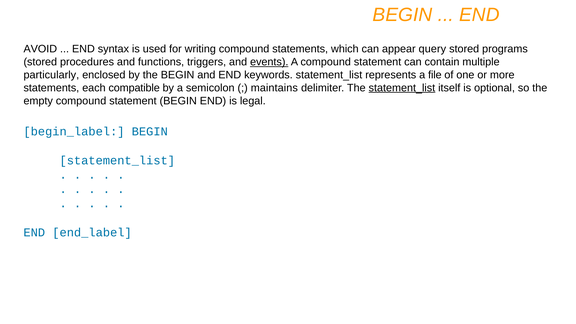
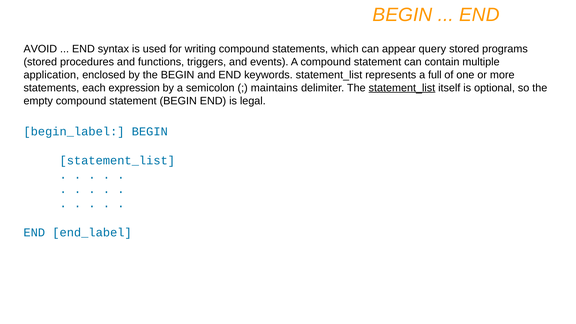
events underline: present -> none (269, 62)
particularly: particularly -> application (51, 75)
file: file -> full (435, 75)
compatible: compatible -> expression (134, 88)
